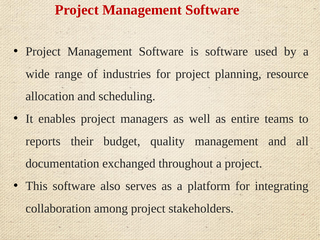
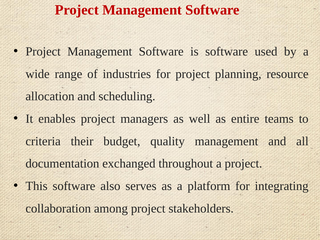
reports: reports -> criteria (43, 141)
